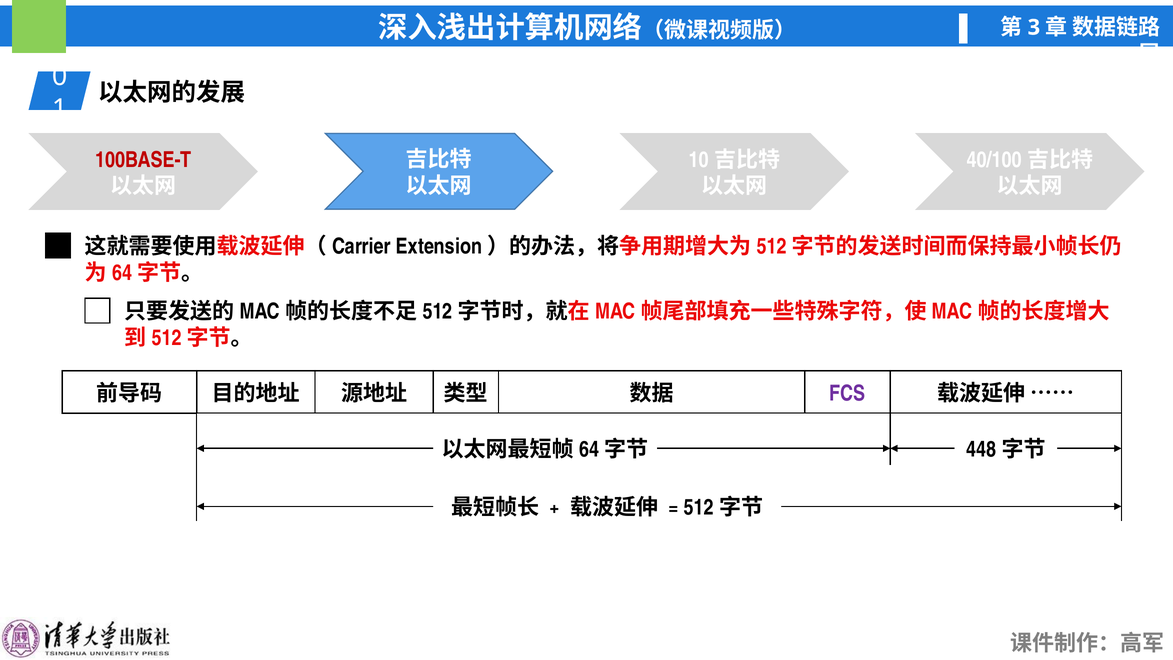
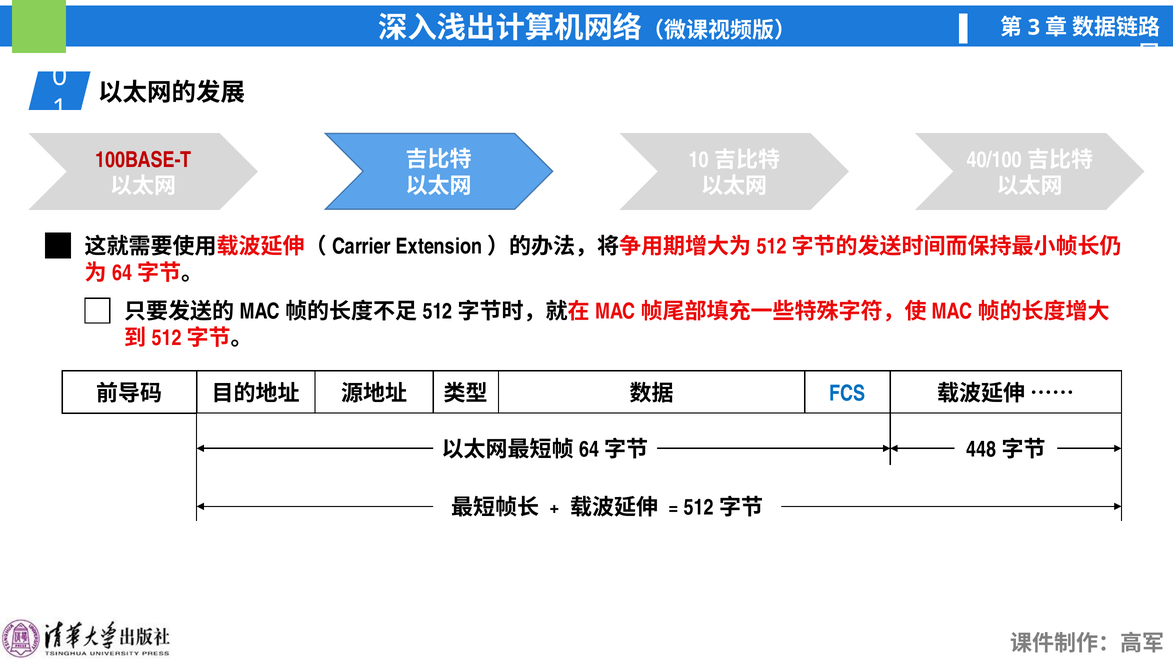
FCS colour: purple -> blue (847, 393)
